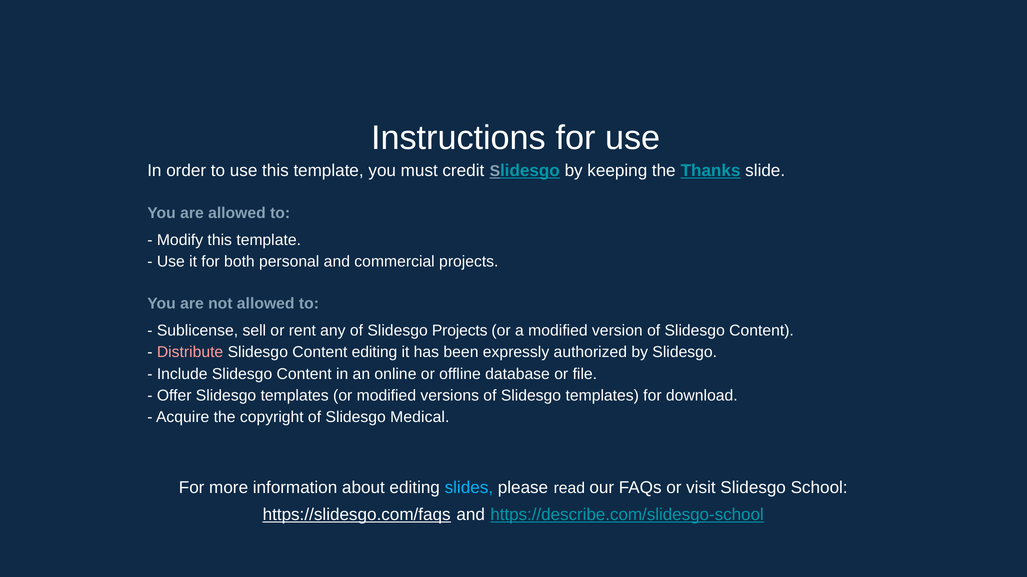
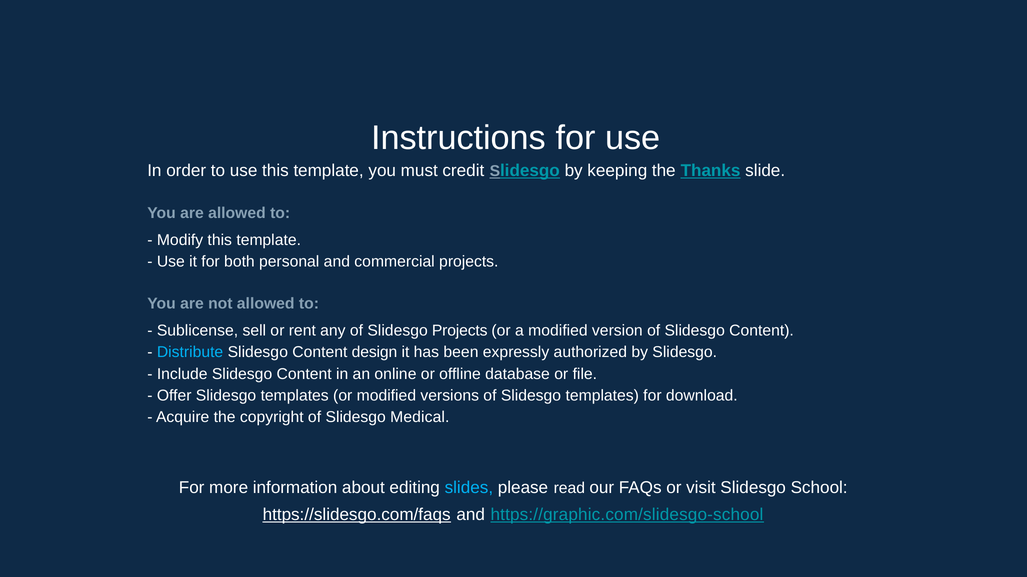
Distribute colour: pink -> light blue (190, 353)
Content editing: editing -> design (374, 353)
https://describe.com/slidesgo-school: https://describe.com/slidesgo-school -> https://graphic.com/slidesgo-school (627, 515)
